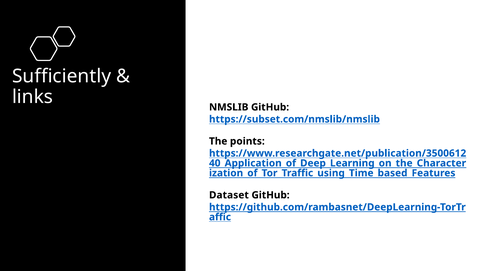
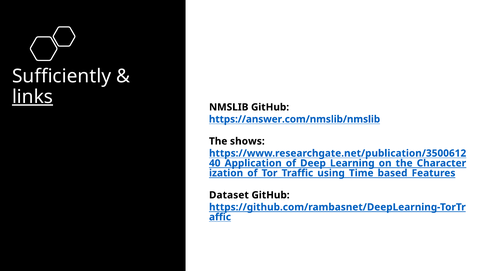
links underline: none -> present (33, 97)
https://subset.com/nmslib/nmslib: https://subset.com/nmslib/nmslib -> https://answer.com/nmslib/nmslib (295, 119)
points: points -> shows (247, 141)
